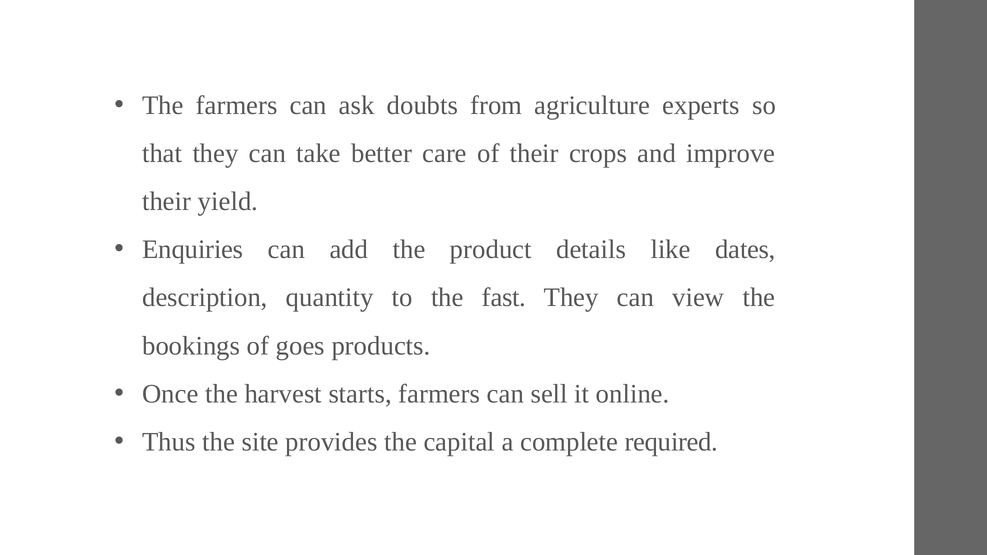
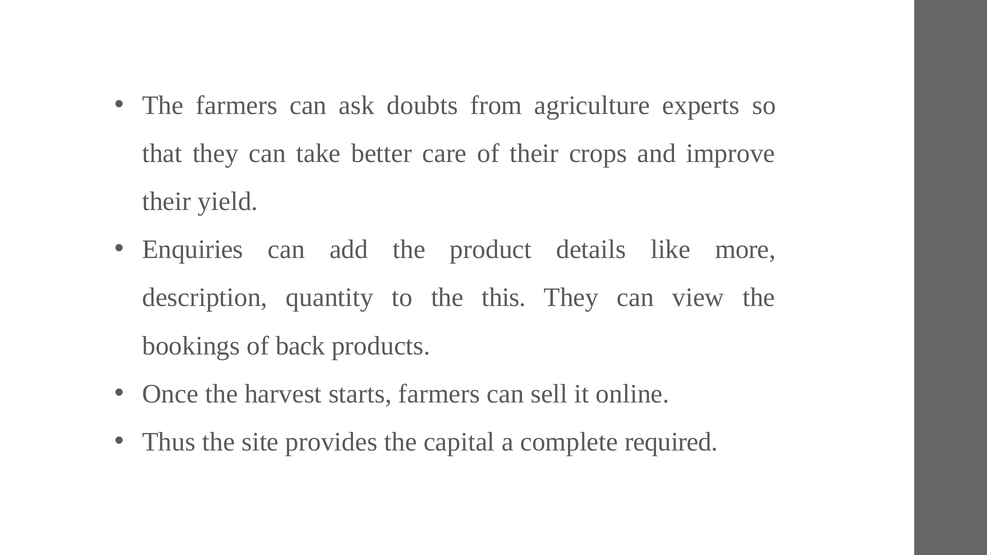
dates: dates -> more (745, 250)
fast: fast -> this (504, 298)
goes: goes -> back (301, 346)
